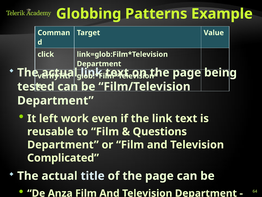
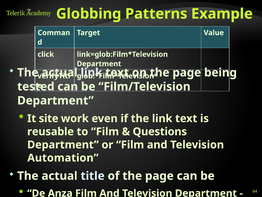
left: left -> site (49, 118)
Complicated: Complicated -> Automation (63, 158)
